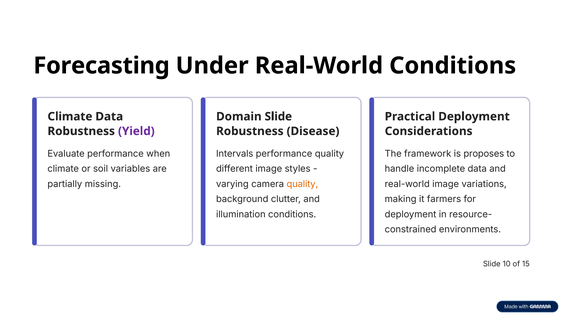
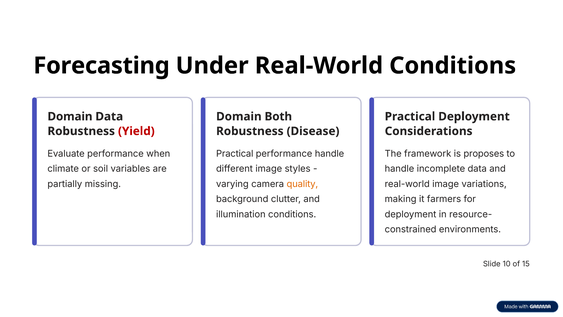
Climate: Climate -> Domain (70, 116)
Domain Slide: Slide -> Both (278, 116)
Yield colour: purple -> red (136, 131)
Intervals: Intervals -> Practical (235, 154)
performance quality: quality -> handle (329, 154)
